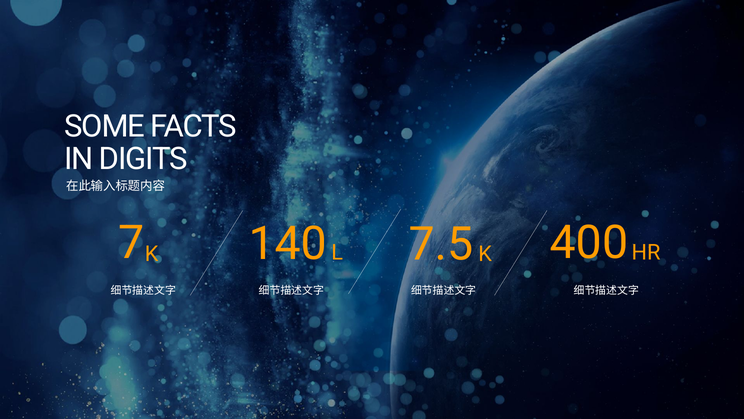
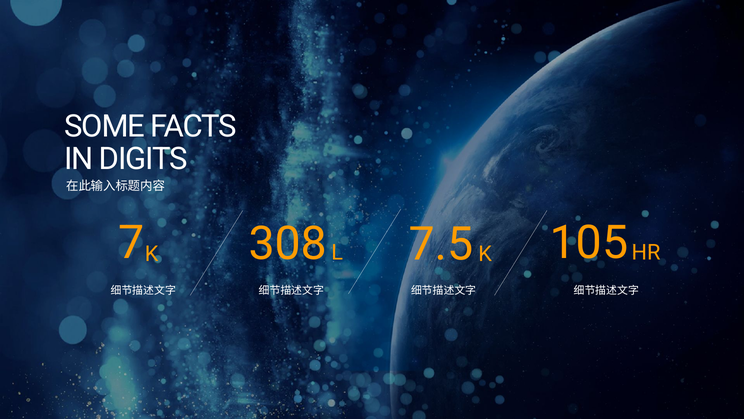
140: 140 -> 308 (288, 243)
400: 400 -> 105 (589, 243)
